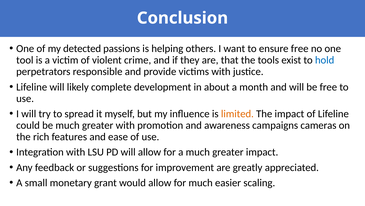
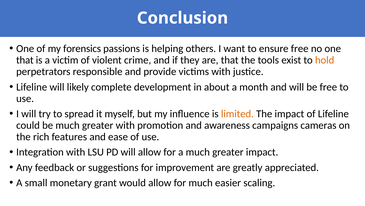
detected: detected -> forensics (82, 48)
tool: tool -> that (25, 60)
hold colour: blue -> orange (325, 60)
